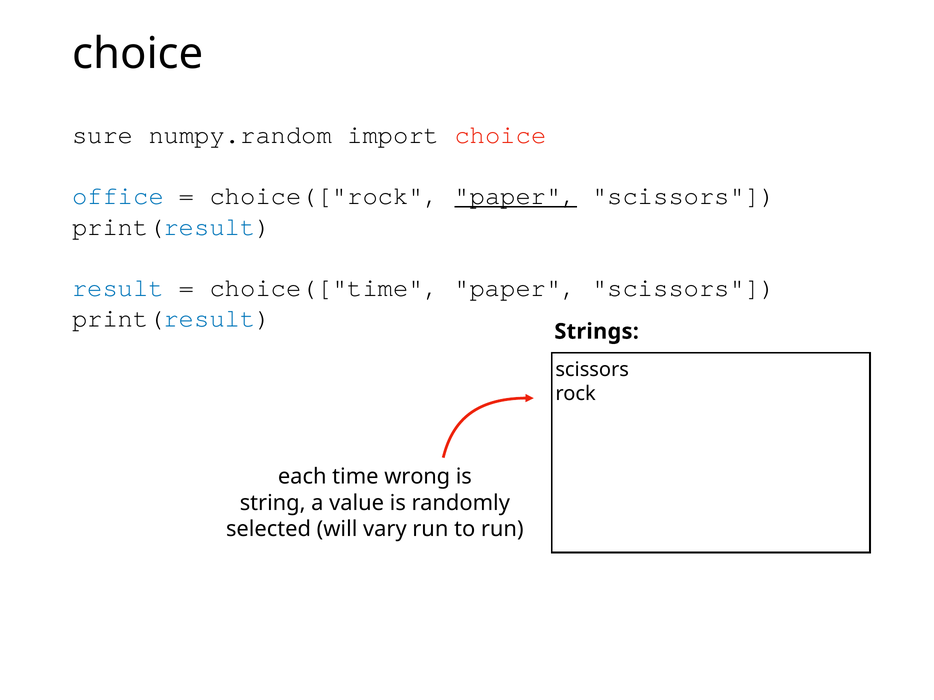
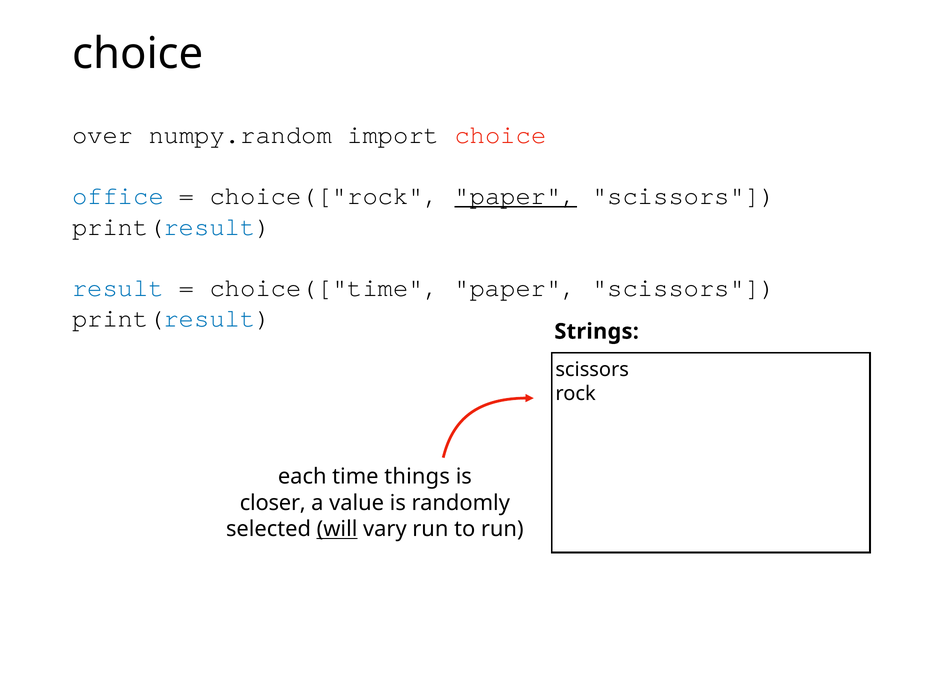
sure: sure -> over (103, 135)
wrong: wrong -> things (417, 477)
string: string -> closer (273, 503)
will underline: none -> present (337, 529)
